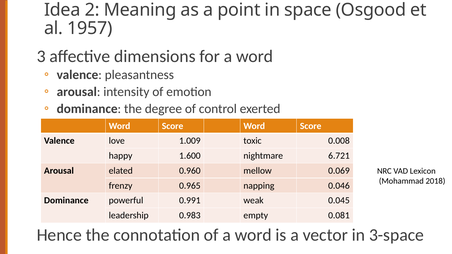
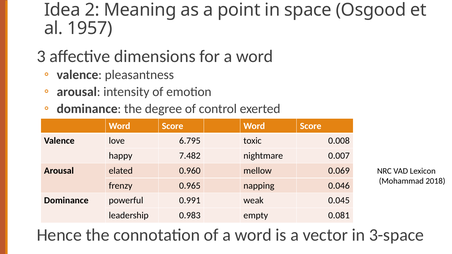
1.009: 1.009 -> 6.795 (190, 141)
1.600: 1.600 -> 7.482 (190, 156)
6.721: 6.721 -> 0.007 (339, 156)
